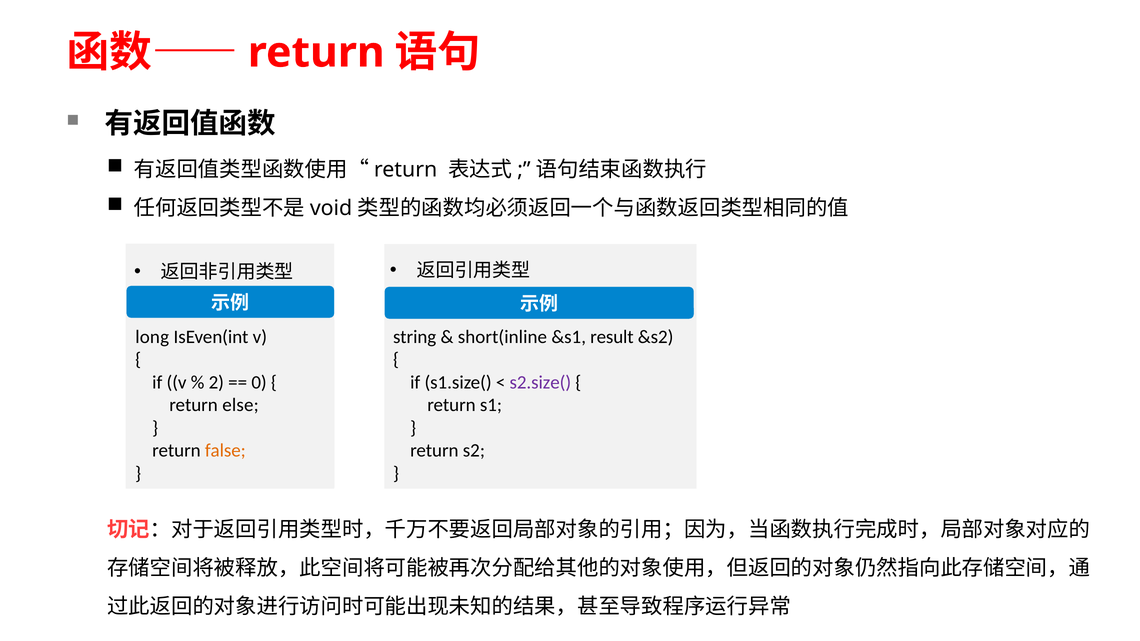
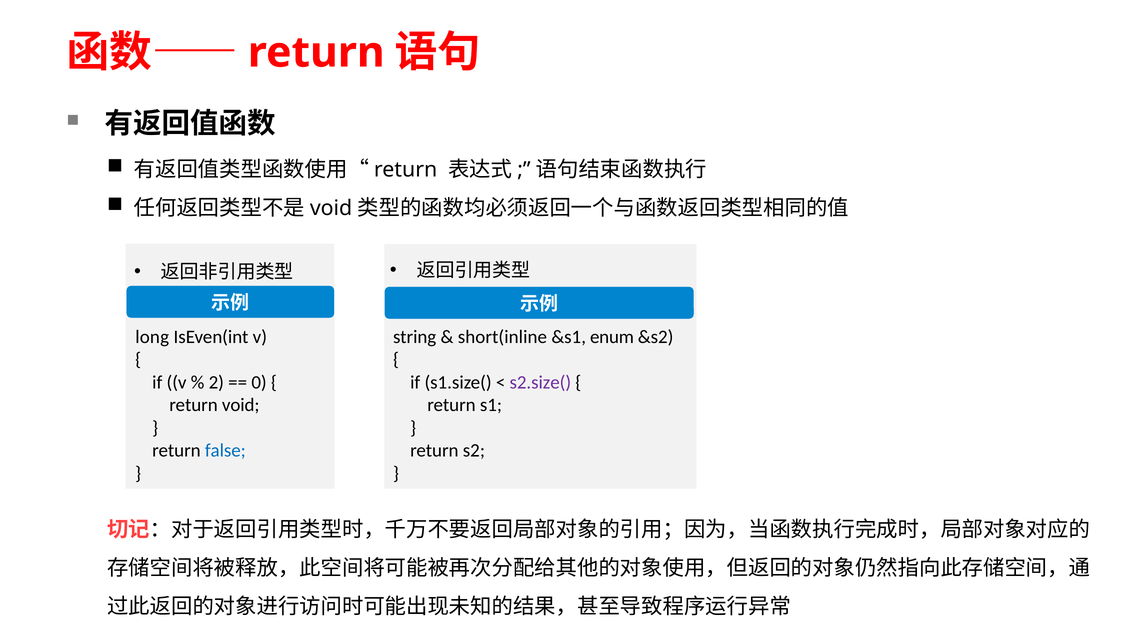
result: result -> enum (612, 337)
else: else -> void (241, 405)
false colour: orange -> blue (225, 451)
